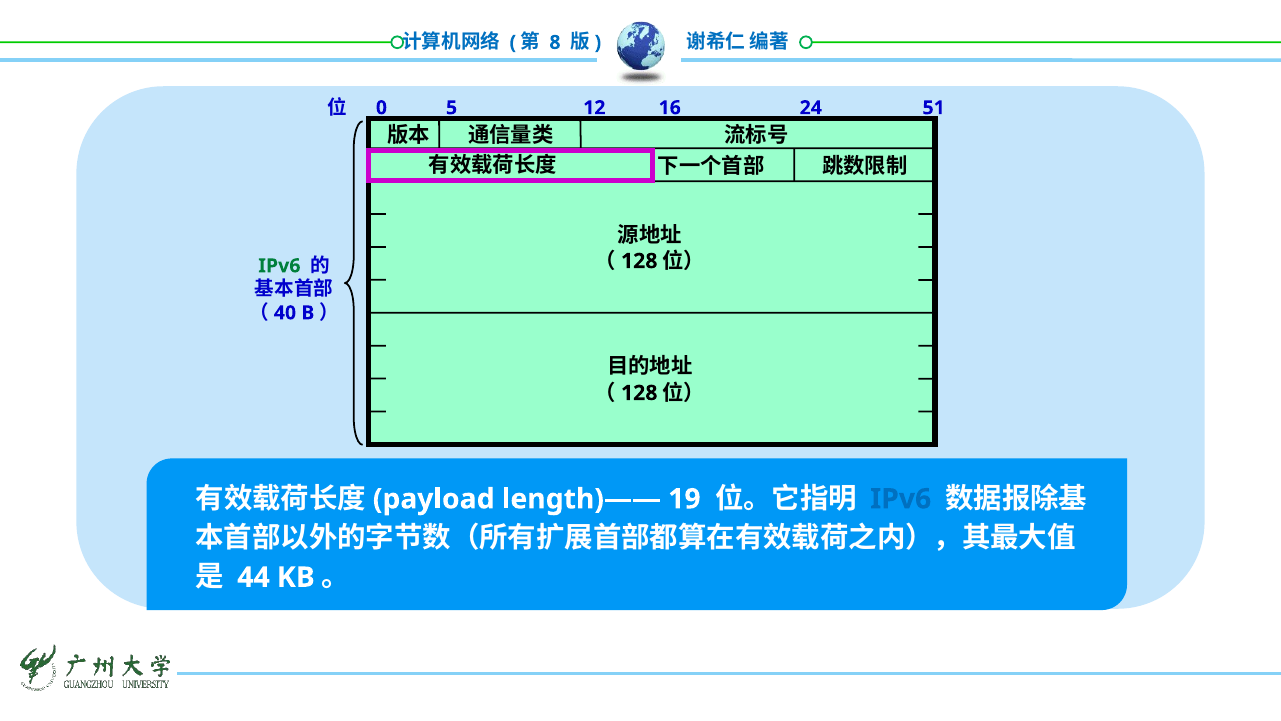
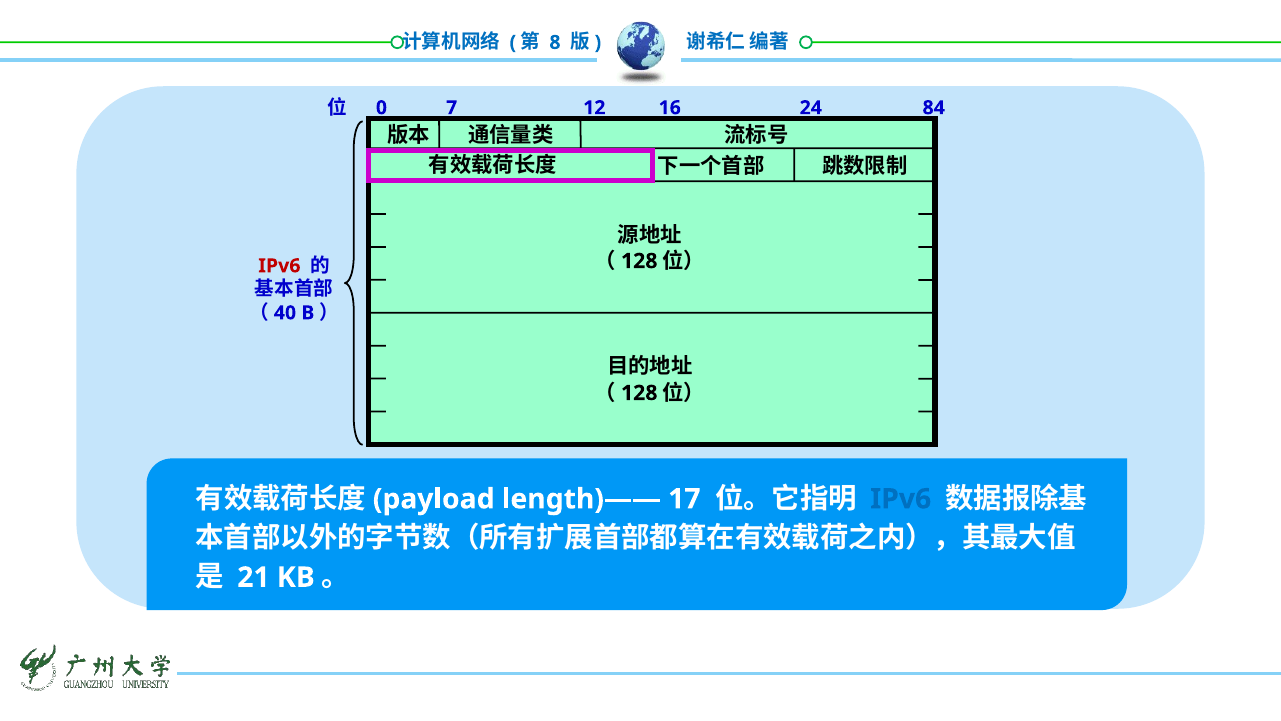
5: 5 -> 7 (452, 108)
51: 51 -> 84 (934, 108)
IPv6 colour: green -> red (279, 266)
19: 19 -> 17 (684, 499)
44: 44 -> 21 (253, 577)
